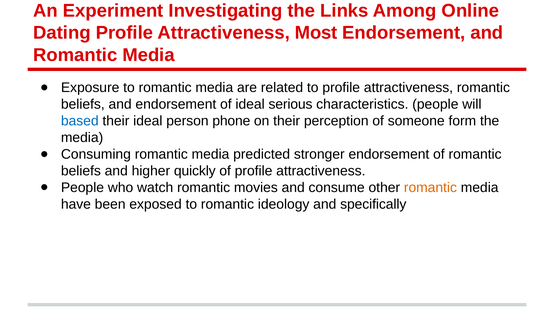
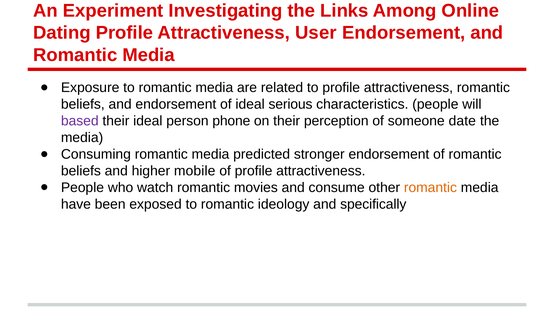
Most: Most -> User (316, 33)
based colour: blue -> purple (80, 121)
form: form -> date (462, 121)
quickly: quickly -> mobile (195, 171)
